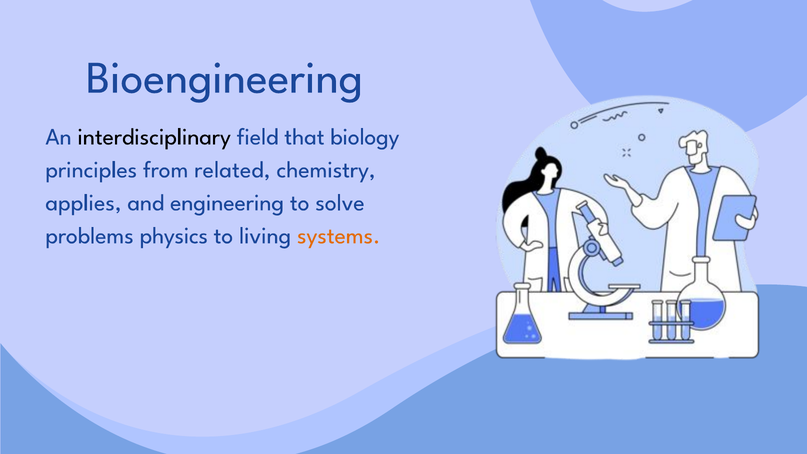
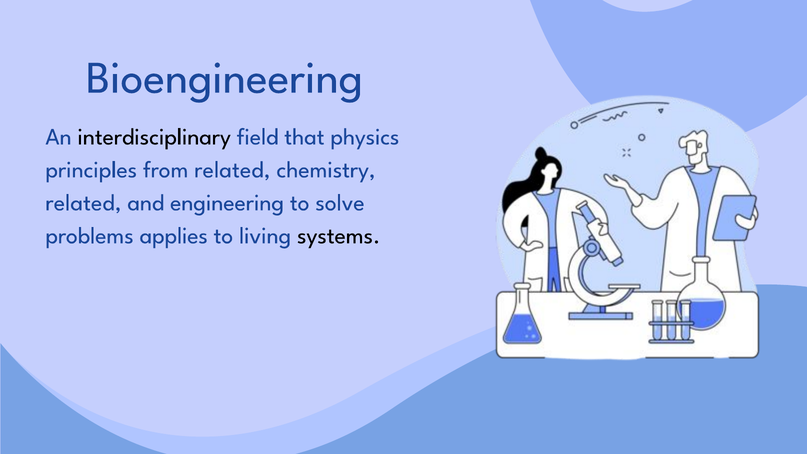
biology: biology -> physics (365, 137)
applies: applies -> related (83, 203)
physics: physics -> applies (174, 235)
systems colour: orange -> black (339, 235)
